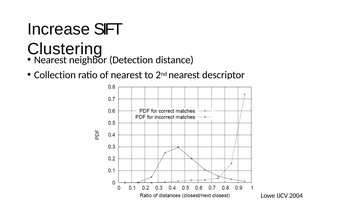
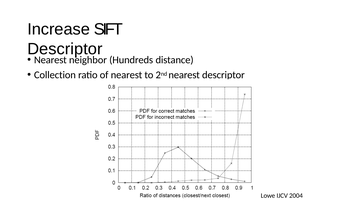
Clustering: Clustering -> Descriptor (65, 49)
Detection: Detection -> Hundreds (131, 60)
